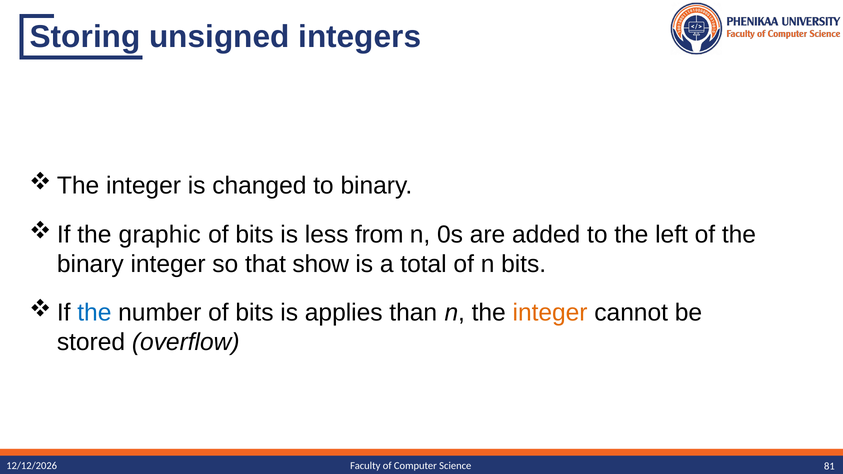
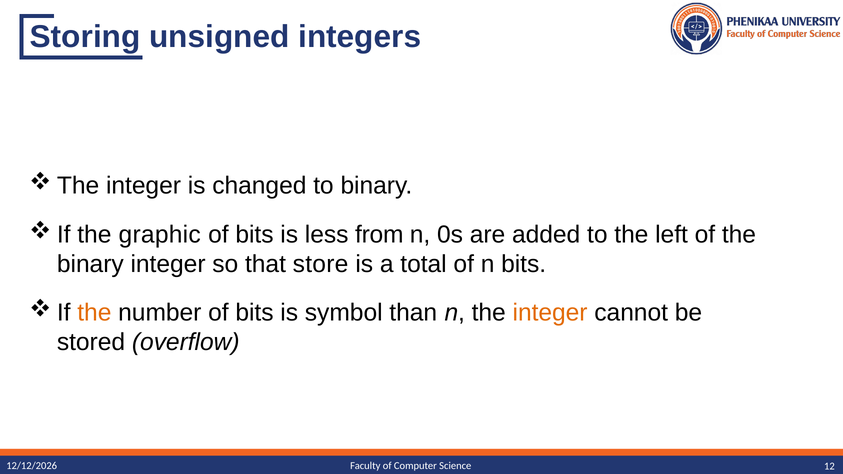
show: show -> store (321, 264)
the colour: blue -> orange (94, 313)
applies: applies -> symbol (344, 313)
81: 81 -> 12 (829, 467)
